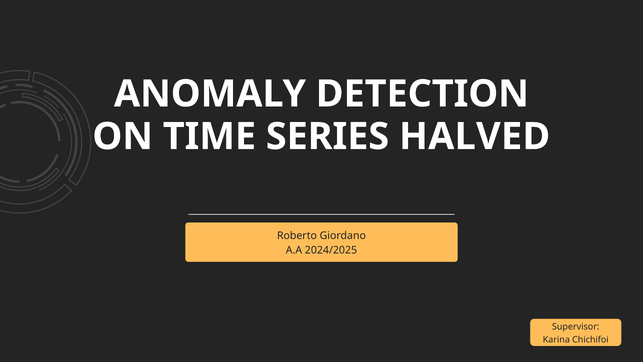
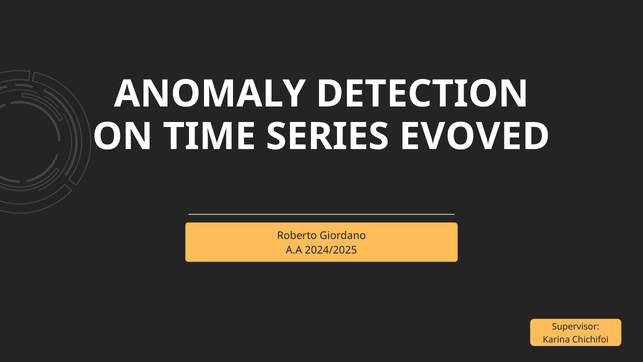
HALVED: HALVED -> EVOVED (475, 137)
